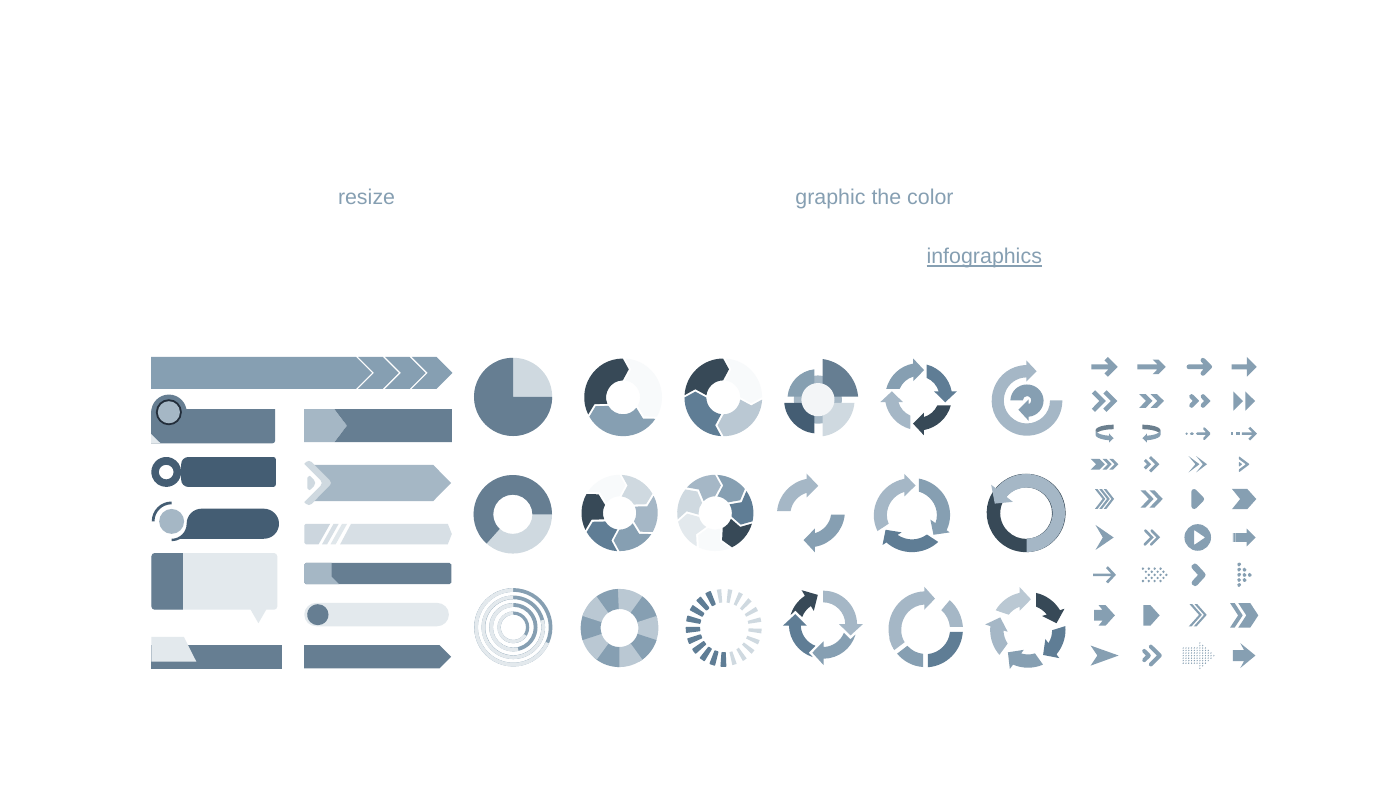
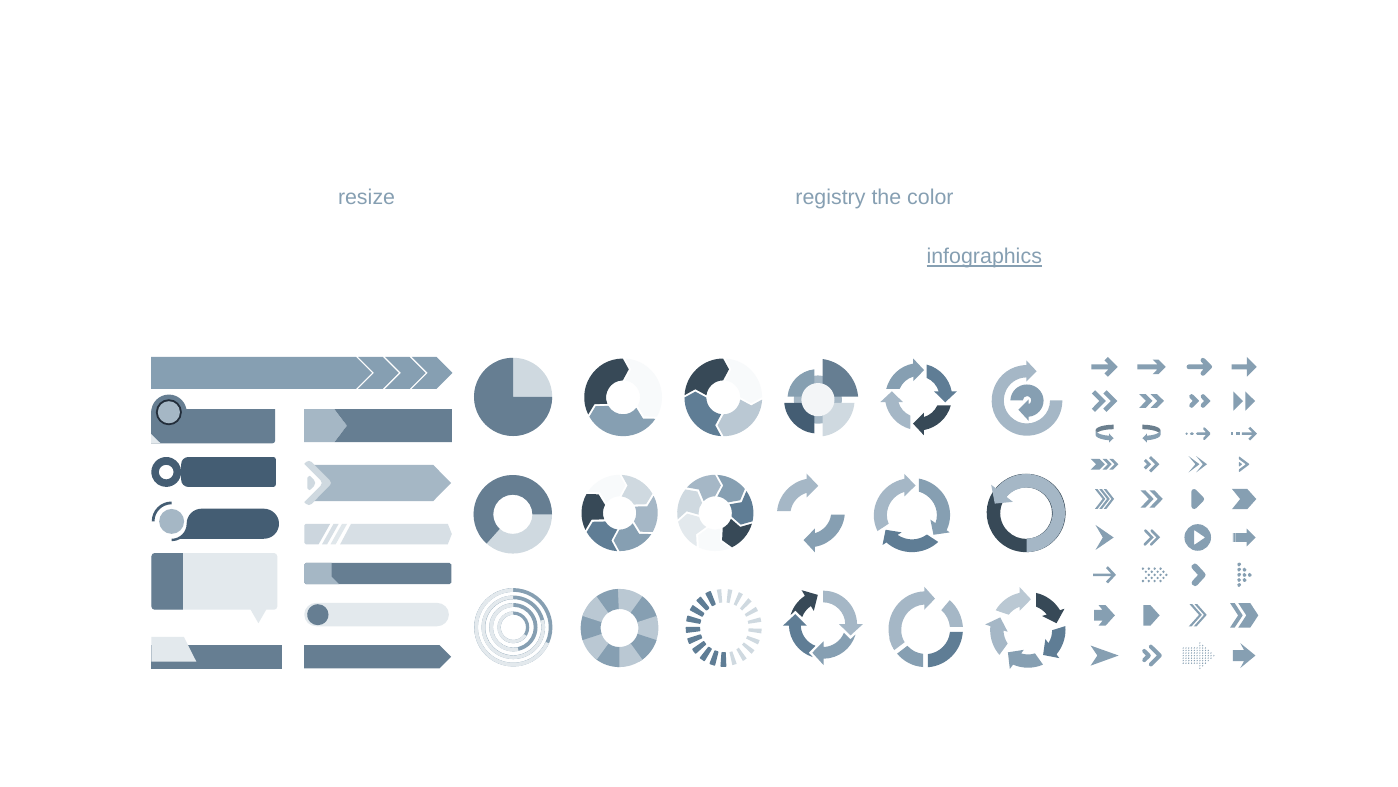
To graphic: graphic -> registry (831, 198)
